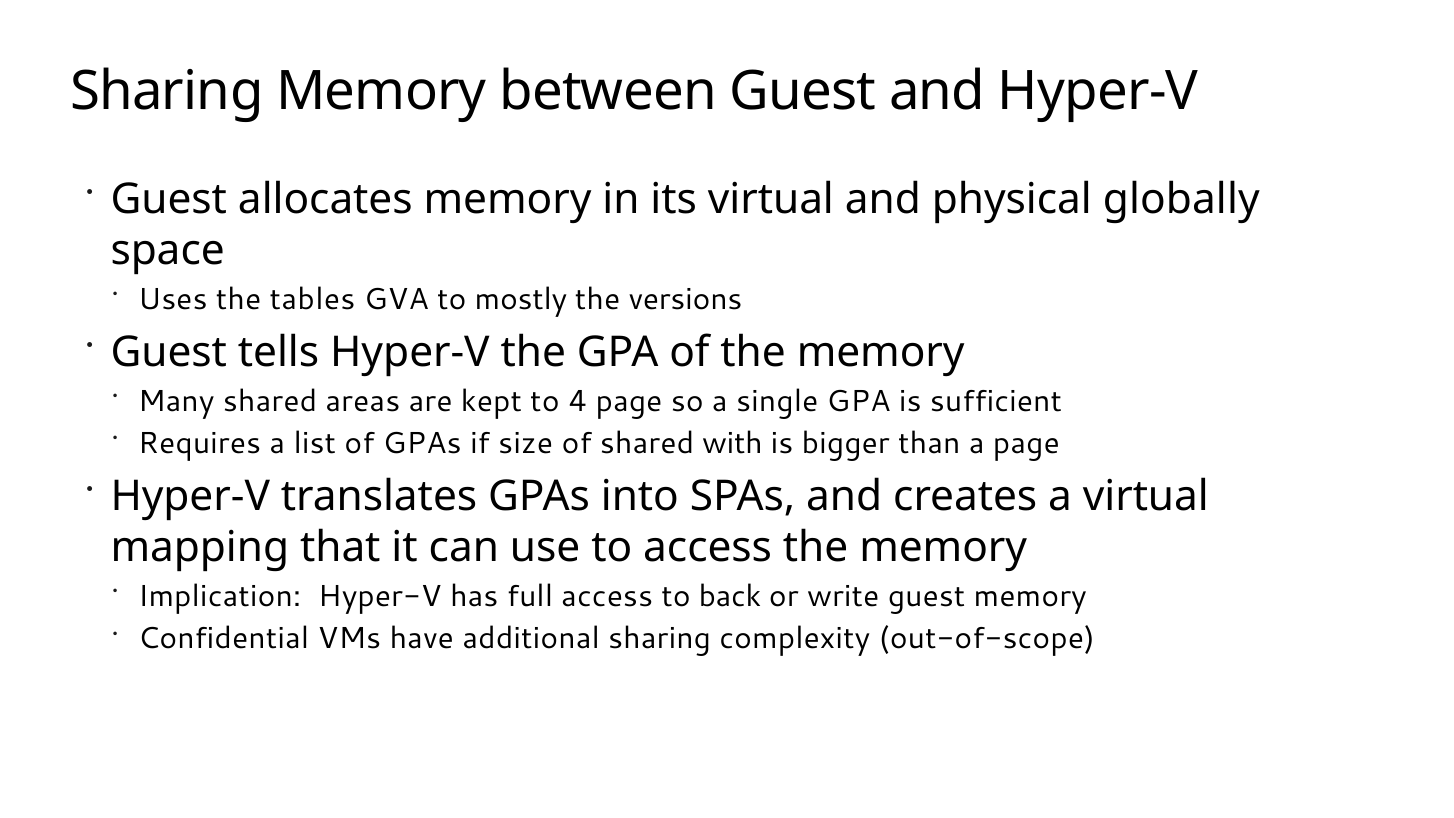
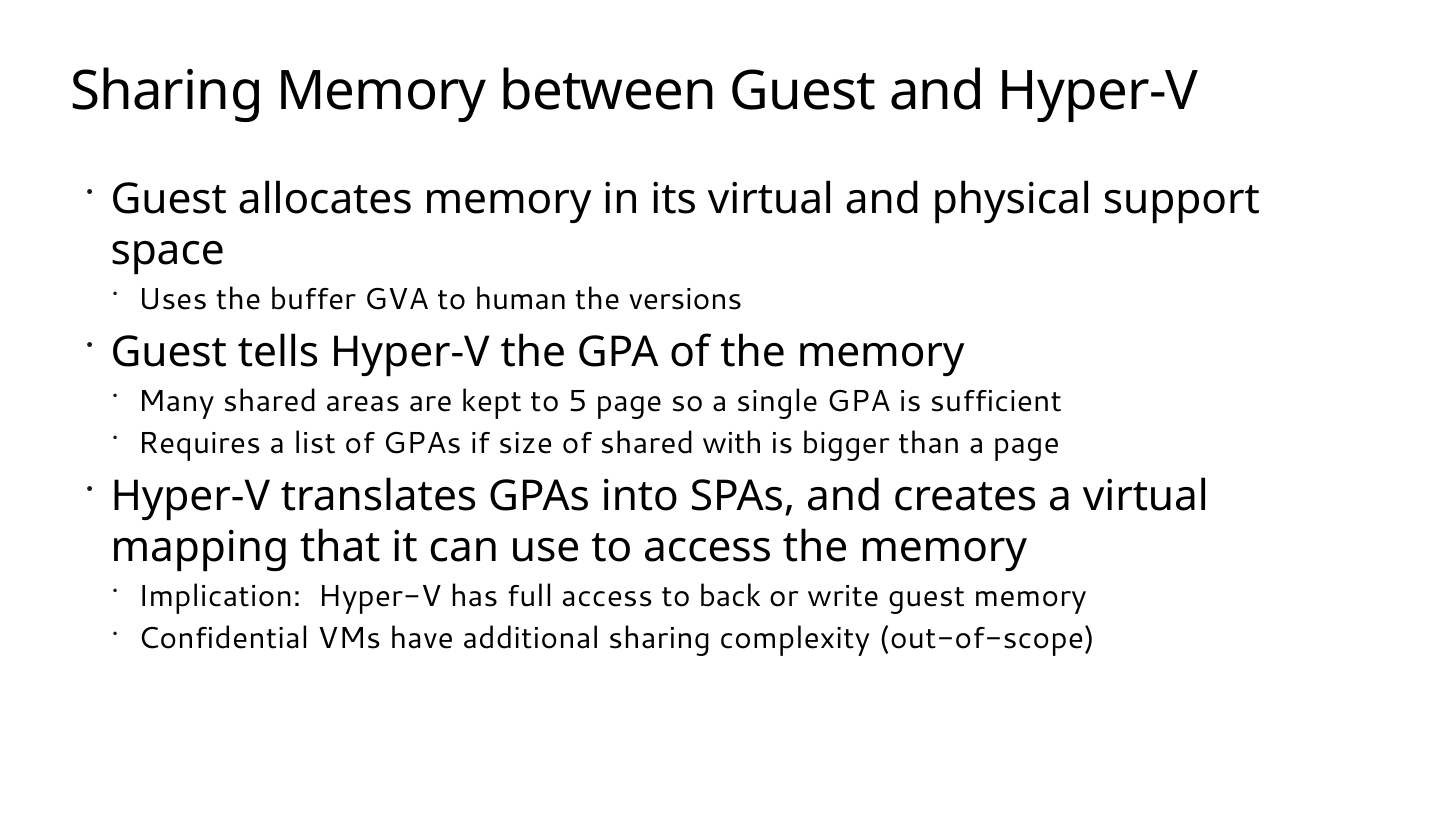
globally: globally -> support (1181, 200)
tables: tables -> buffer (313, 299)
mostly: mostly -> human (521, 299)
4: 4 -> 5 (578, 401)
